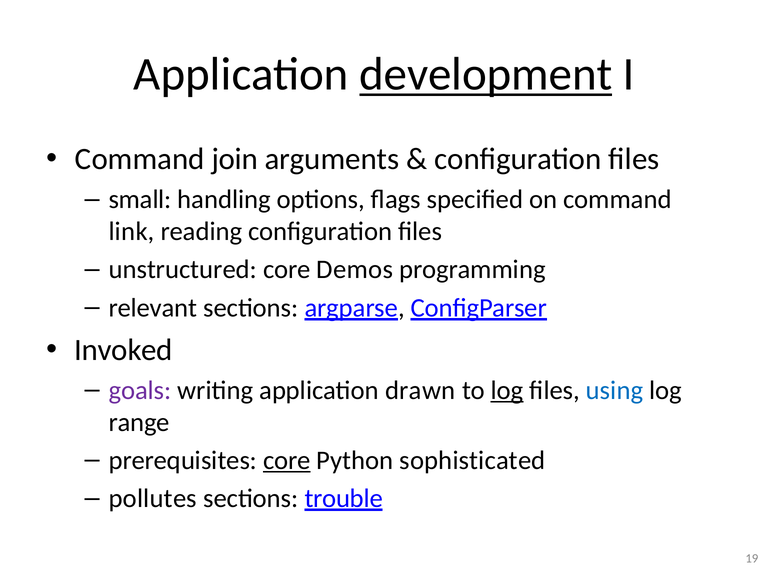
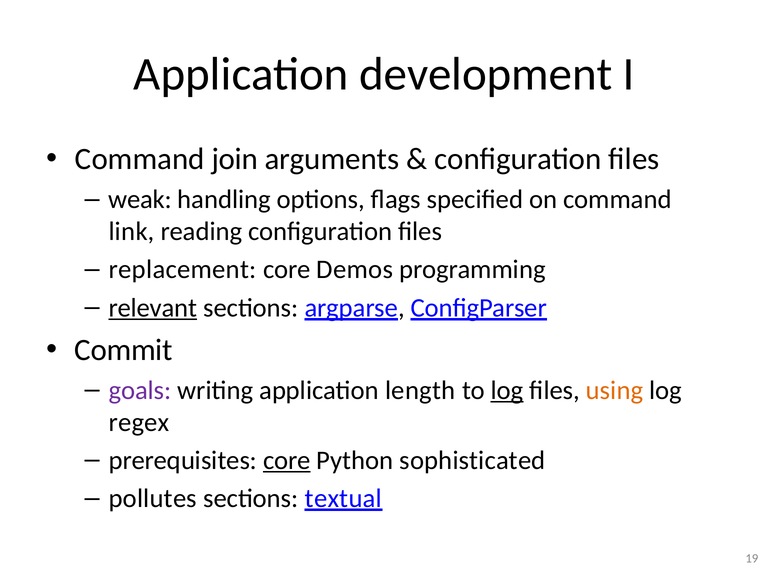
development underline: present -> none (486, 74)
small: small -> weak (140, 199)
unstructured: unstructured -> replacement (183, 270)
relevant underline: none -> present (153, 308)
Invoked: Invoked -> Commit (124, 350)
drawn: drawn -> length (420, 390)
using colour: blue -> orange (615, 390)
range: range -> regex (139, 422)
trouble: trouble -> textual (344, 498)
